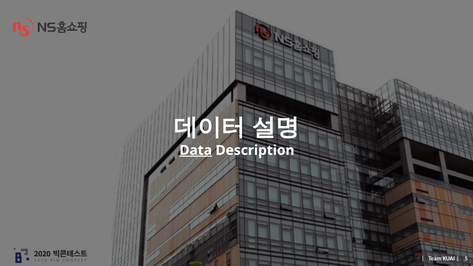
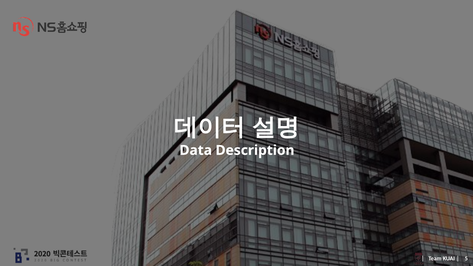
Data underline: present -> none (196, 150)
